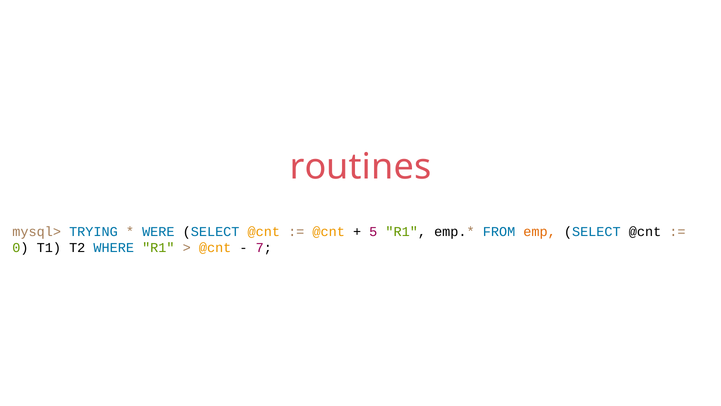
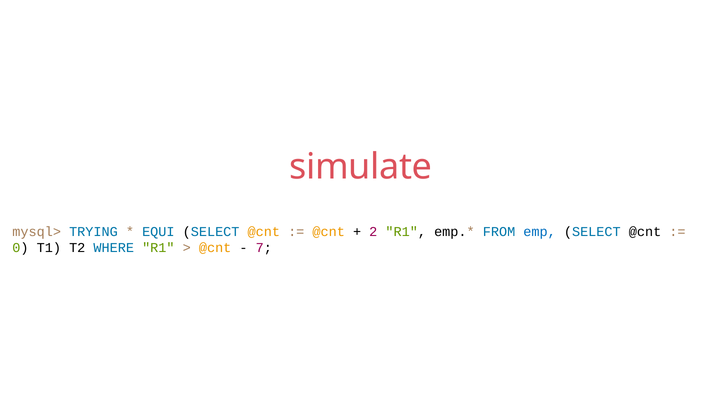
routines: routines -> simulate (361, 166)
WERE: WERE -> EQUI (158, 232)
5: 5 -> 2 (373, 232)
emp colour: orange -> blue (540, 232)
